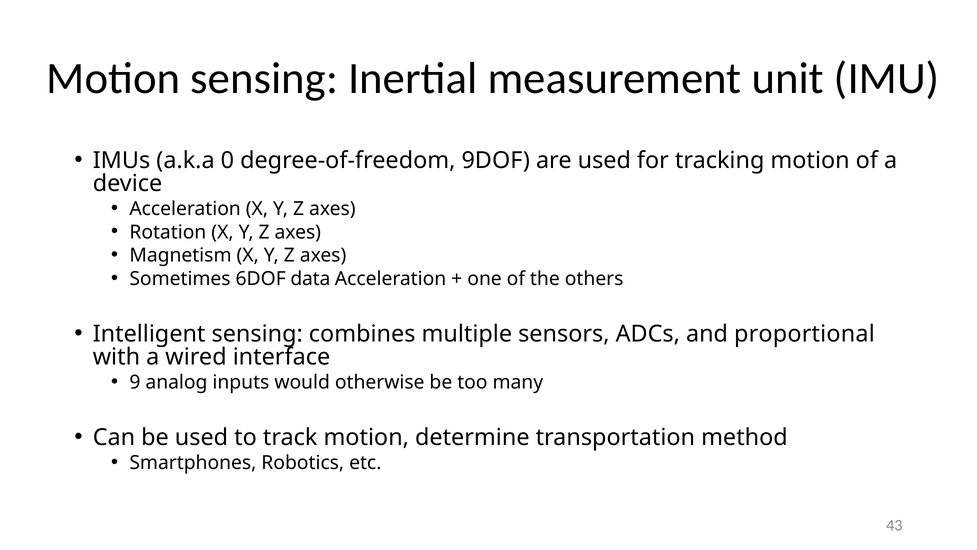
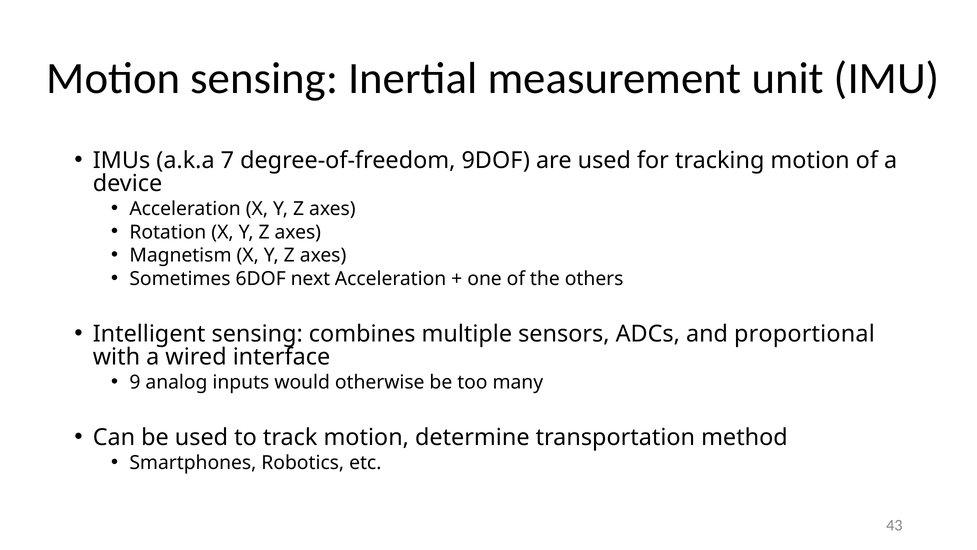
0: 0 -> 7 (227, 160)
data: data -> next (310, 279)
